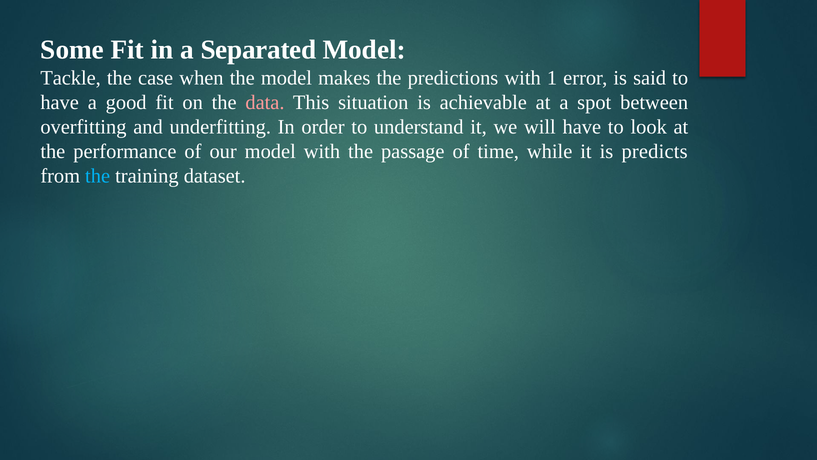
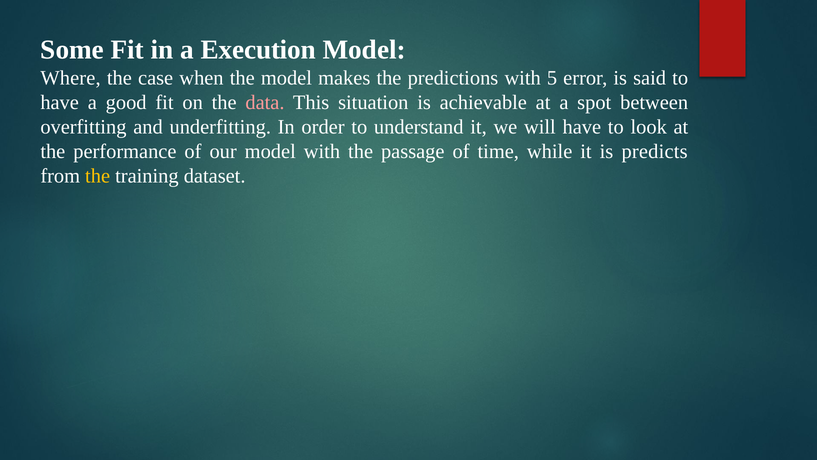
Separated: Separated -> Execution (258, 50)
Tackle: Tackle -> Where (71, 78)
1: 1 -> 5 (552, 78)
the colour: light blue -> yellow (98, 176)
